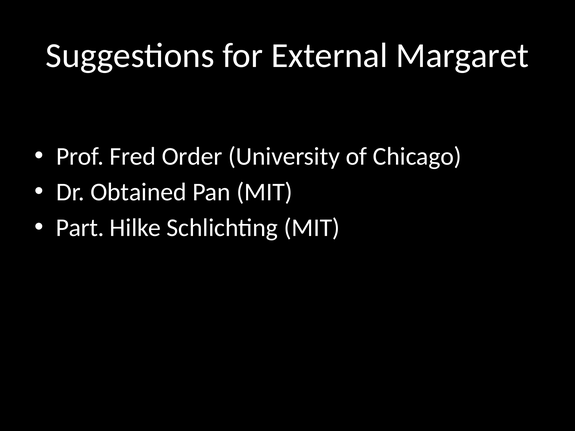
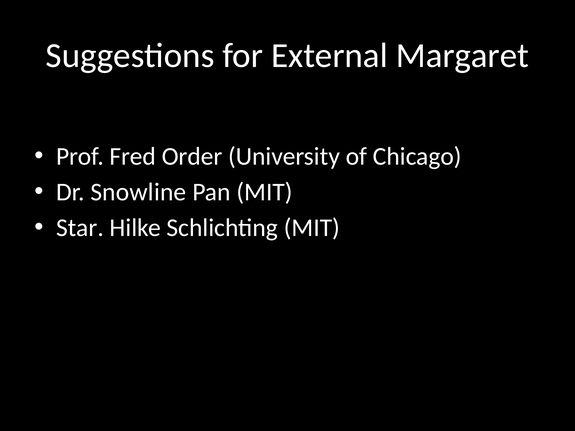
Obtained: Obtained -> Snowline (138, 192)
Part: Part -> Star (80, 228)
